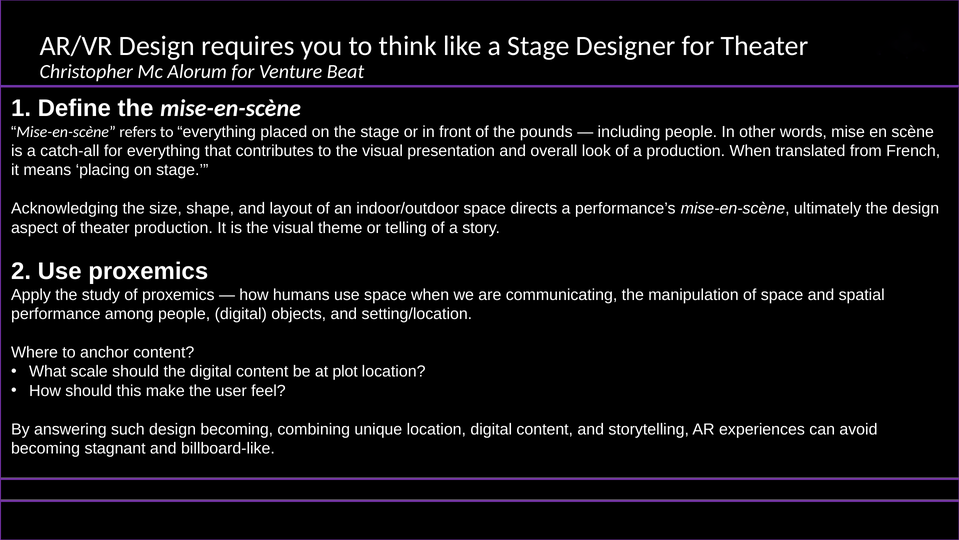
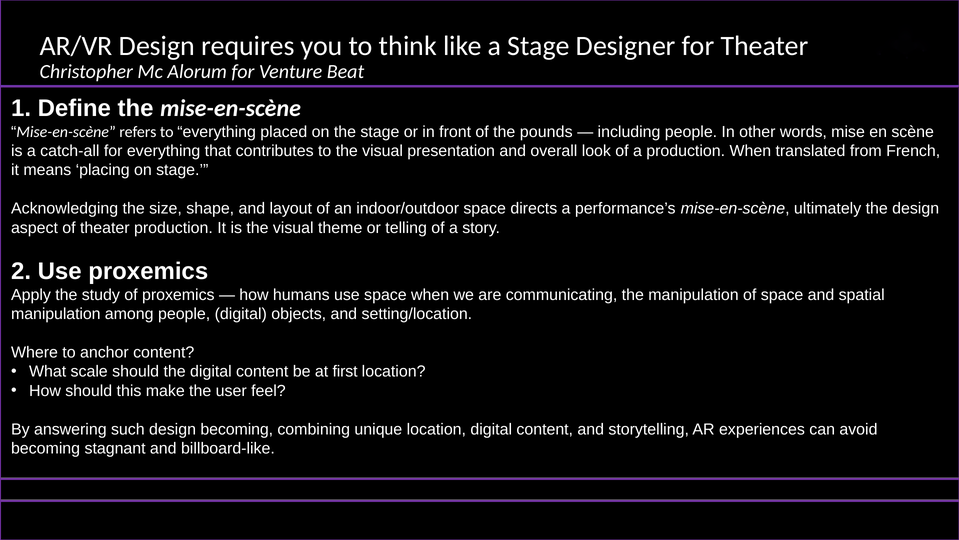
performance: performance -> manipulation (56, 314)
plot: plot -> first (345, 371)
